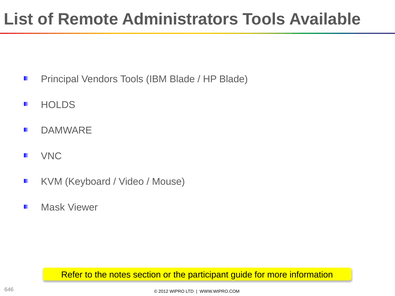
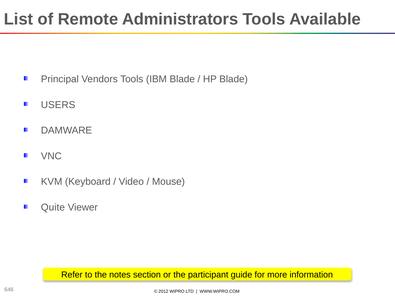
HOLDS: HOLDS -> USERS (58, 105)
Mask: Mask -> Quite (53, 208)
